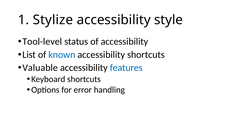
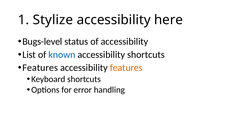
style: style -> here (168, 20)
Tool-level: Tool-level -> Bugs-level (42, 41)
Valuable: Valuable -> Features (40, 68)
features colour: blue -> orange (126, 68)
